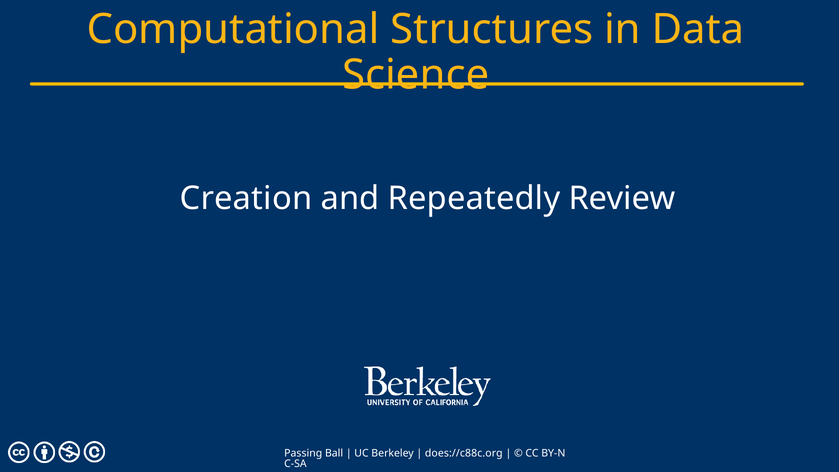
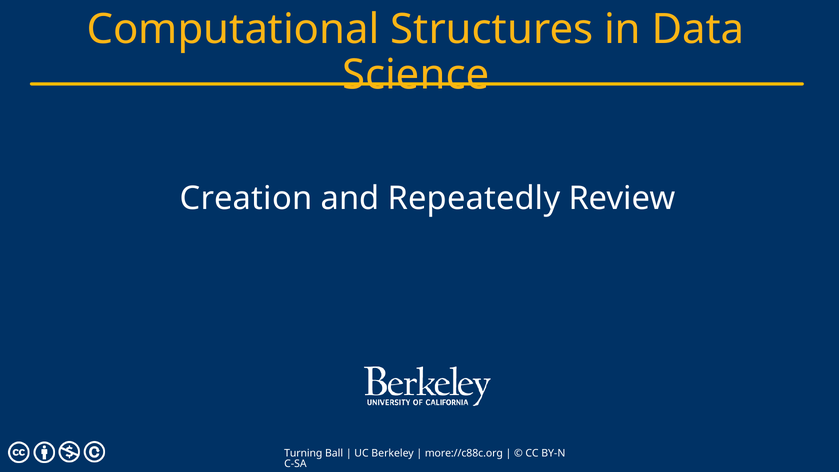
Passing: Passing -> Turning (303, 453)
does://c88c.org: does://c88c.org -> more://c88c.org (464, 453)
